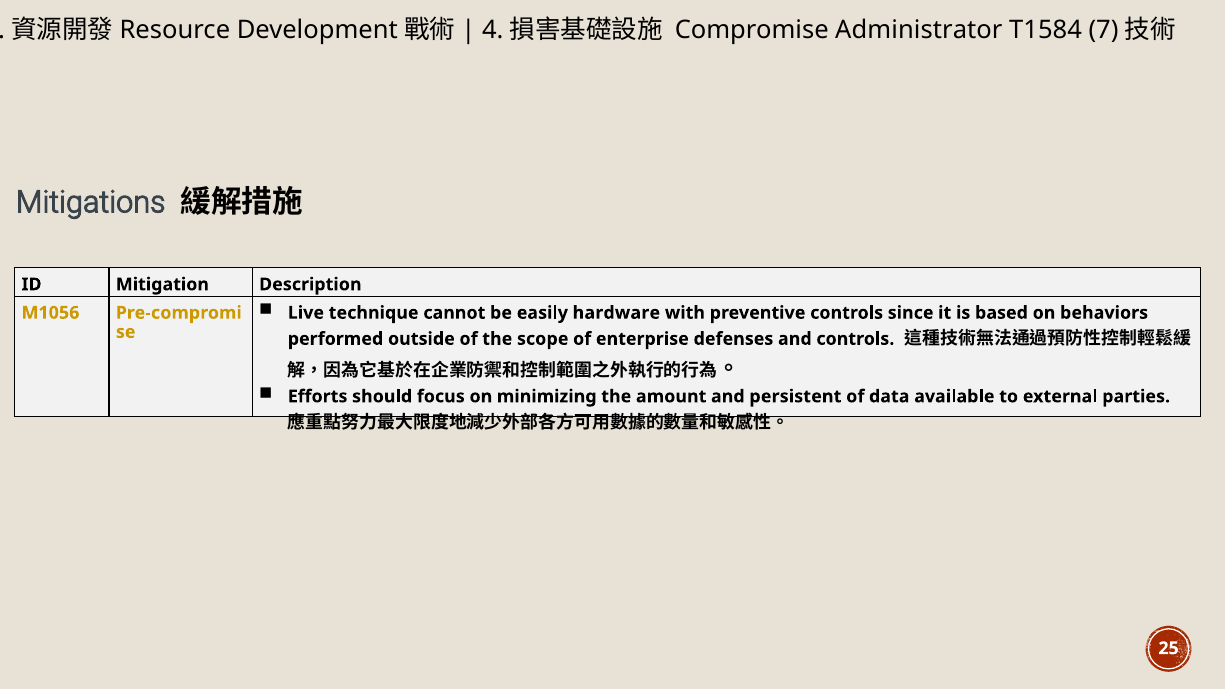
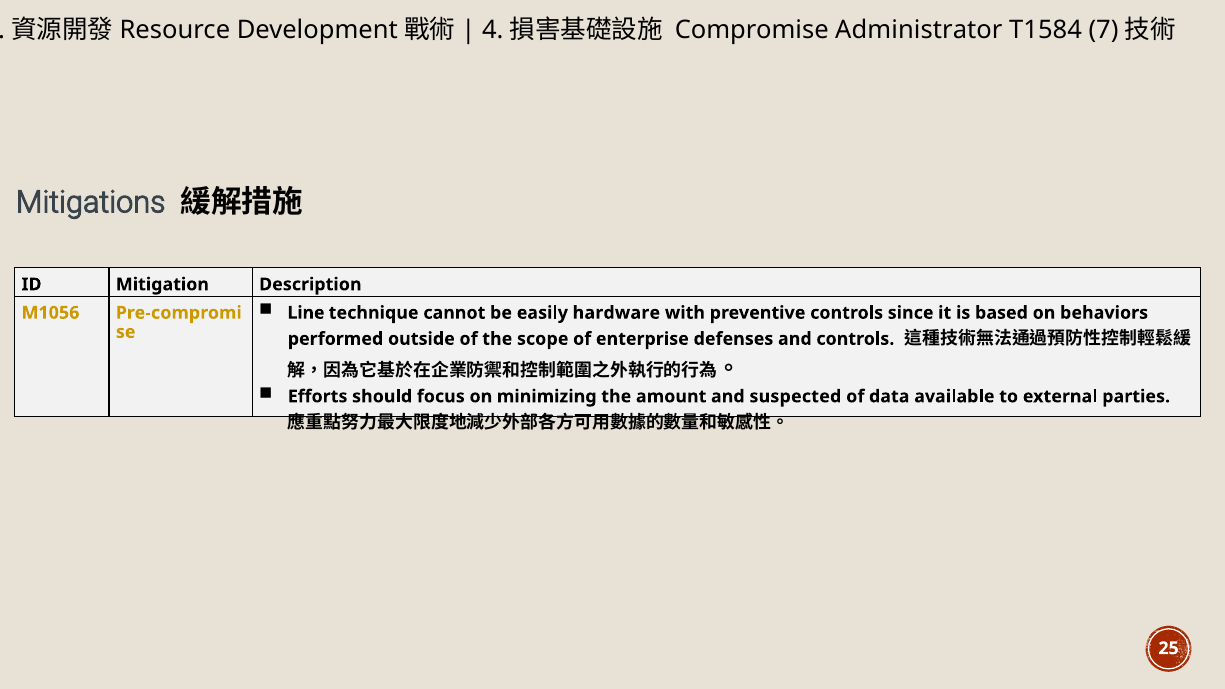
Live: Live -> Line (306, 313)
persistent: persistent -> suspected (795, 396)
